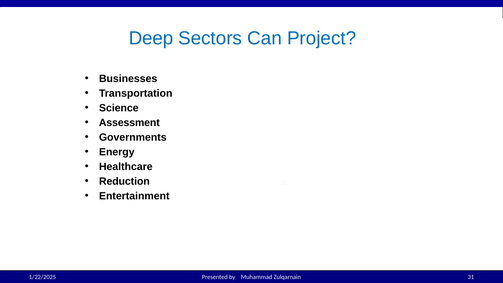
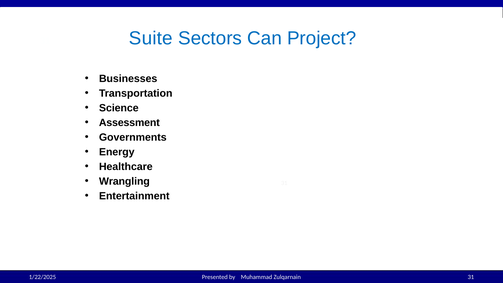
Deep: Deep -> Suite (151, 38)
Reduction: Reduction -> Wrangling (124, 181)
